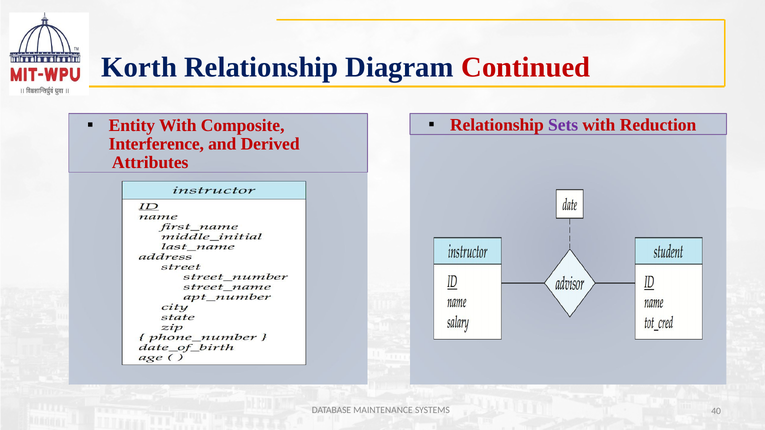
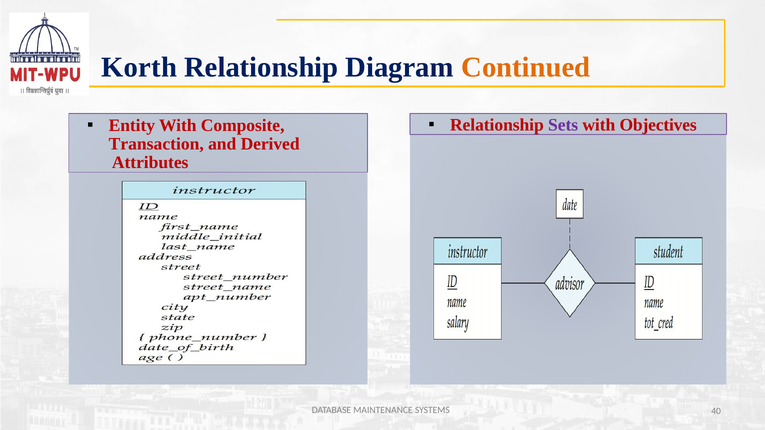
Continued colour: red -> orange (526, 67)
Reduction: Reduction -> Objectives (658, 125)
Interference: Interference -> Transaction (156, 144)
